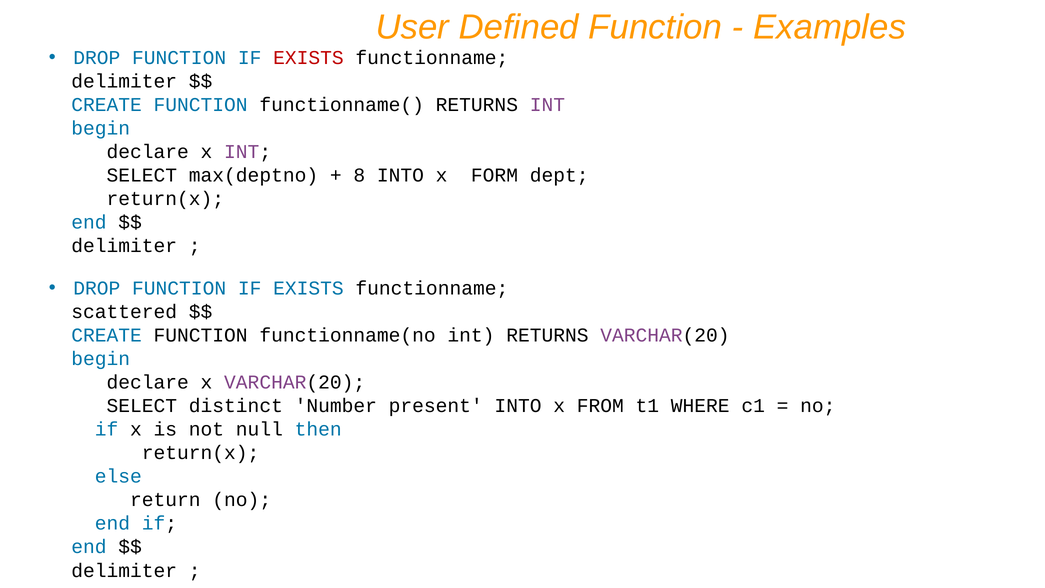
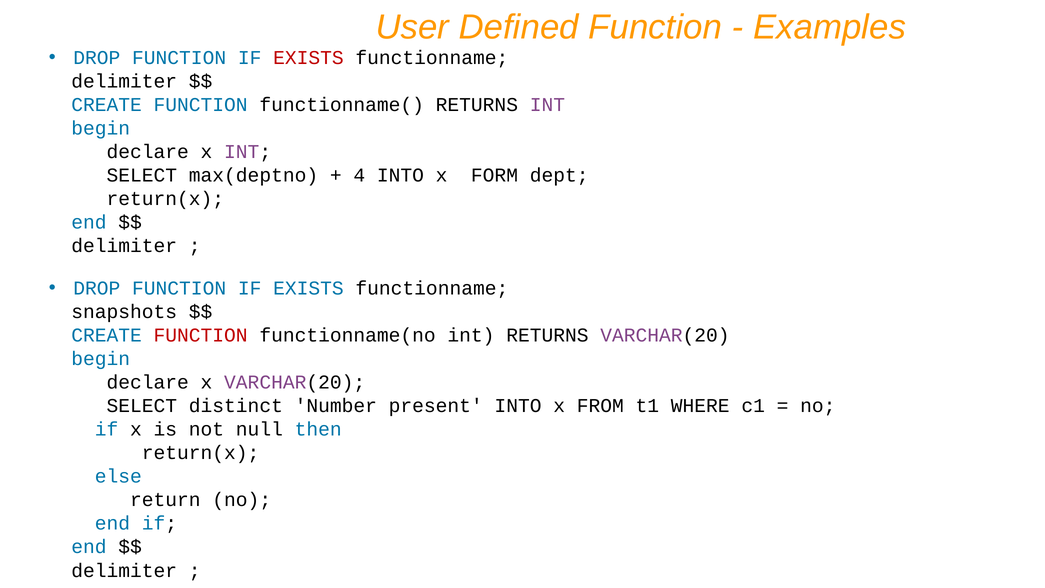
8: 8 -> 4 (359, 175)
scattered: scattered -> snapshots (124, 312)
FUNCTION colour: black -> red (201, 335)
